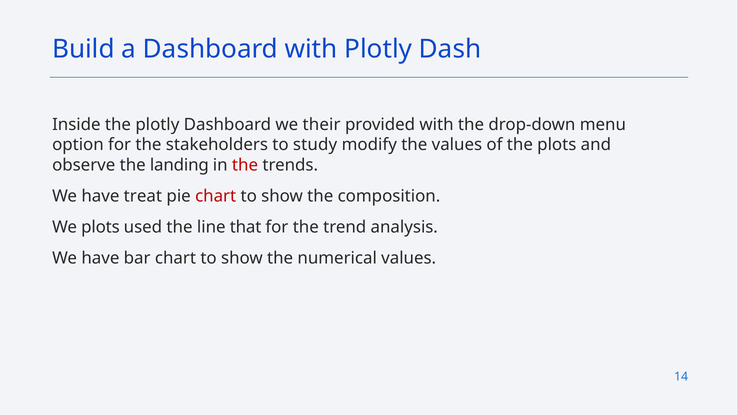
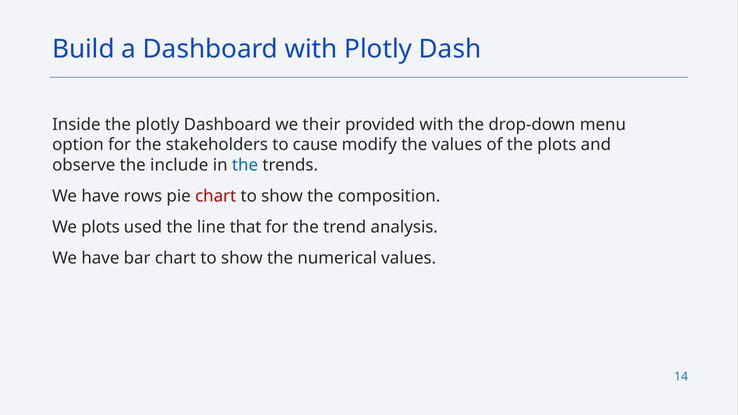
study: study -> cause (315, 145)
landing: landing -> include (179, 165)
the colour: red -> blue (245, 165)
treat: treat -> rows (143, 196)
